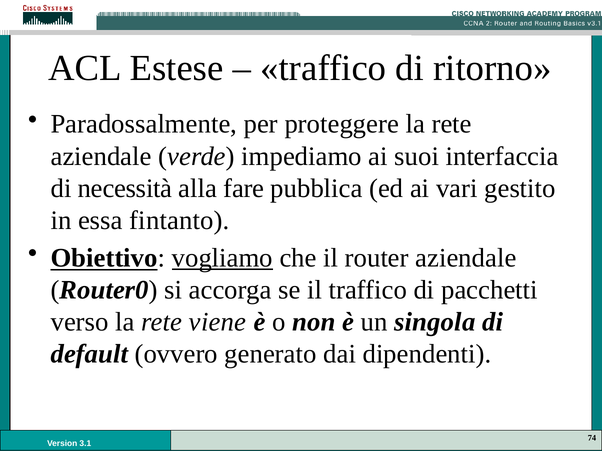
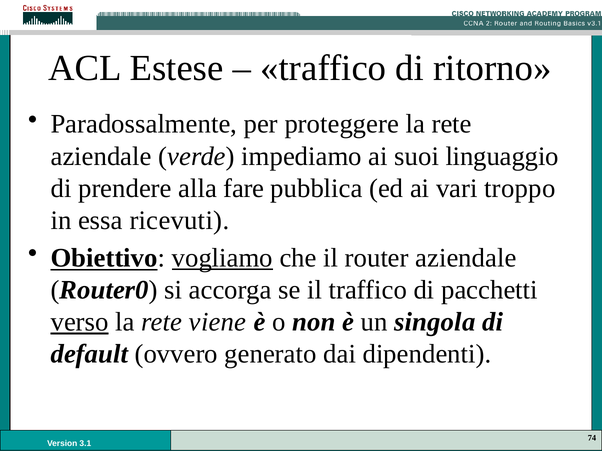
interfaccia: interfaccia -> linguaggio (502, 156)
necessità: necessità -> prendere (125, 189)
gestito: gestito -> troppo (520, 189)
fintanto: fintanto -> ricevuti (179, 221)
verso underline: none -> present (80, 322)
